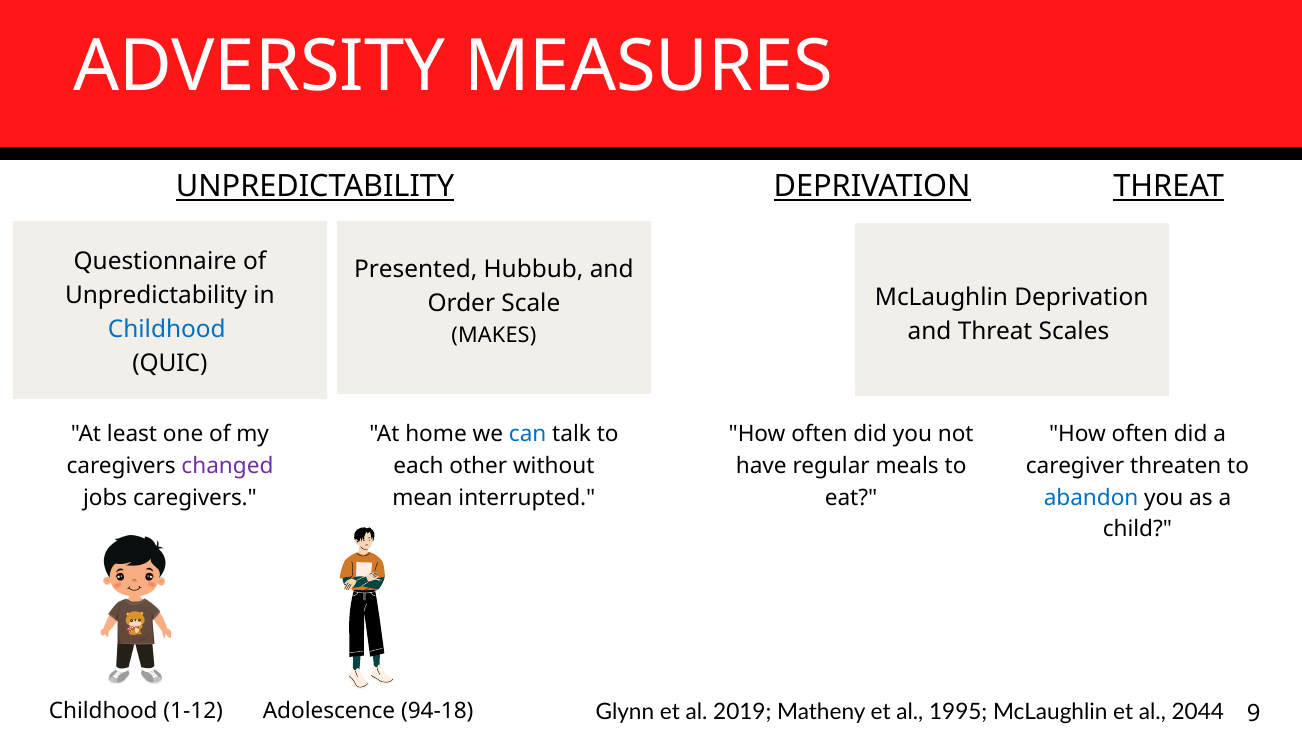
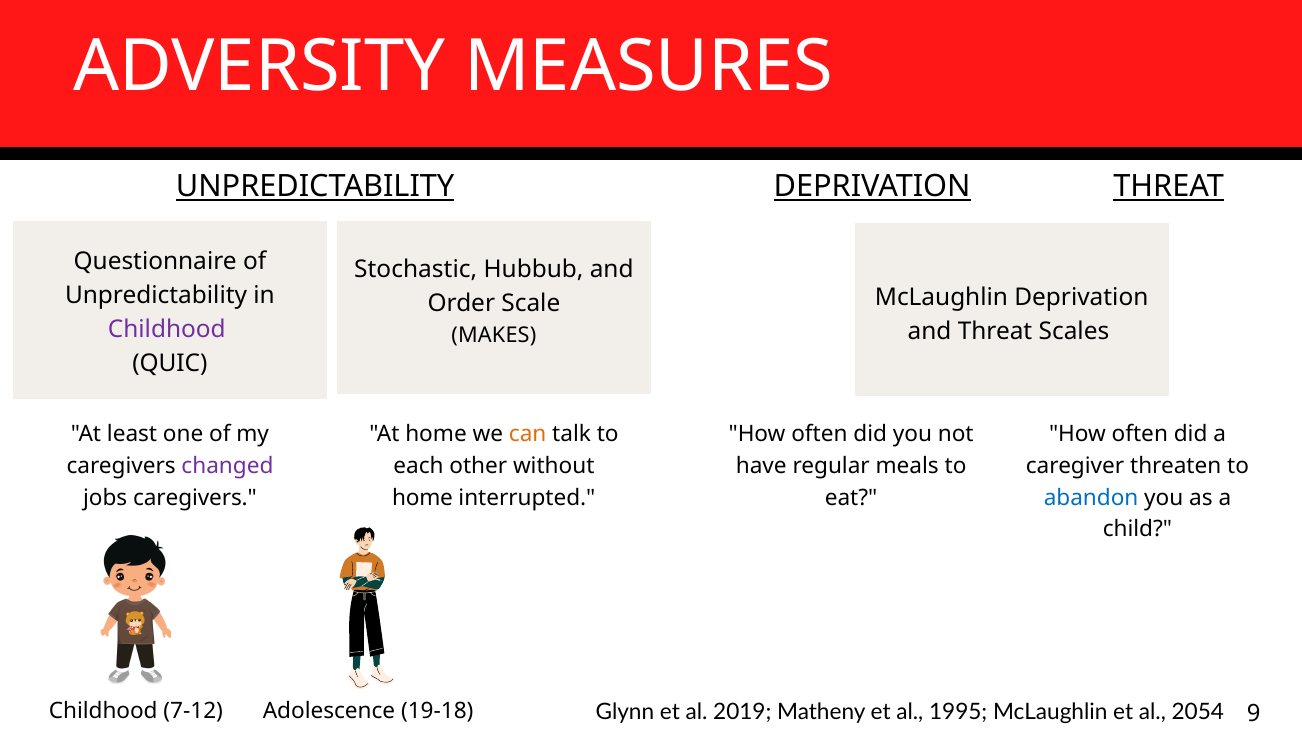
Presented: Presented -> Stochastic (416, 270)
Childhood colour: blue -> purple (167, 330)
can colour: blue -> orange (528, 435)
mean: mean -> home (423, 498)
2044: 2044 -> 2054 (1198, 713)
1-12: 1-12 -> 7-12 (193, 712)
94-18: 94-18 -> 19-18 (437, 712)
